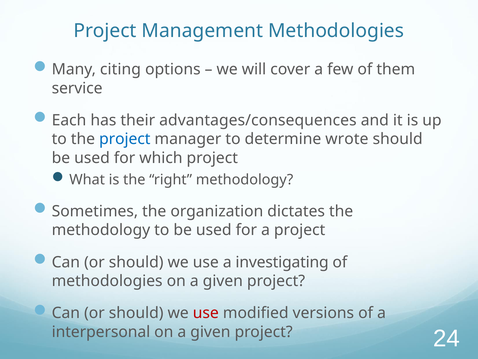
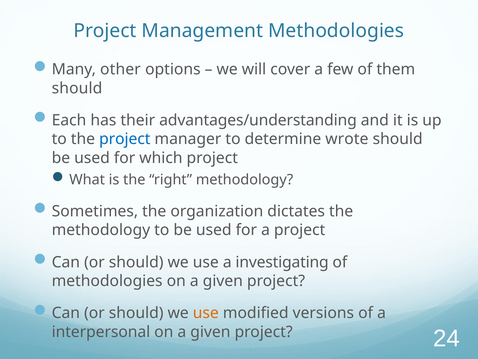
citing: citing -> other (120, 69)
service: service -> should (77, 88)
advantages/consequences: advantages/consequences -> advantages/understanding (258, 120)
use colour: red -> orange (206, 313)
